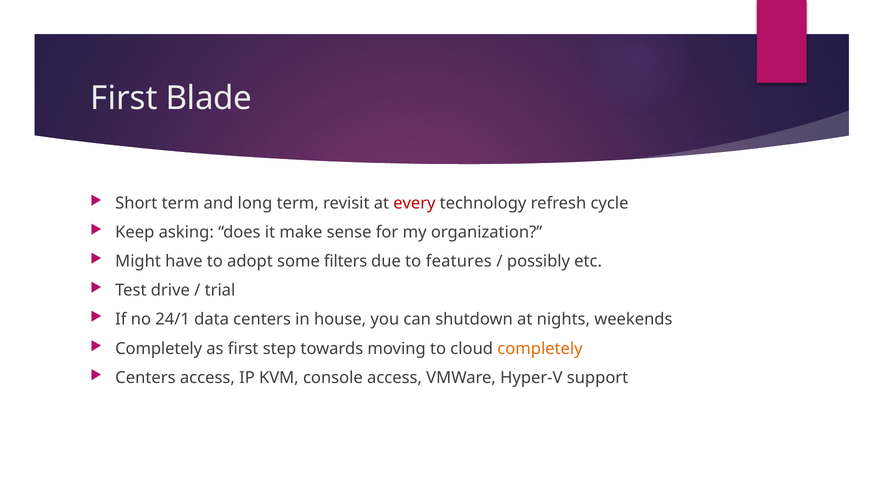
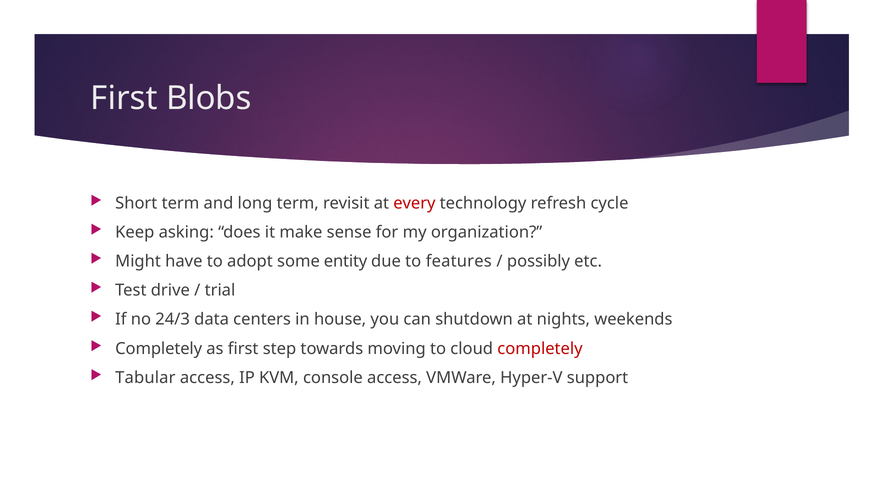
Blade: Blade -> Blobs (209, 99)
filters: filters -> entity (346, 261)
24/1: 24/1 -> 24/3 (173, 320)
completely colour: orange -> red (540, 349)
Centers: Centers -> Tabular (145, 378)
